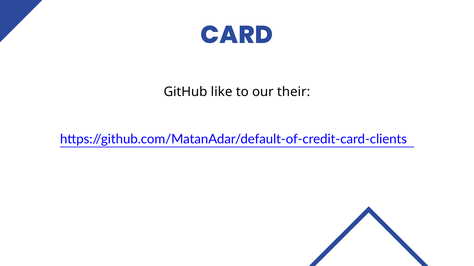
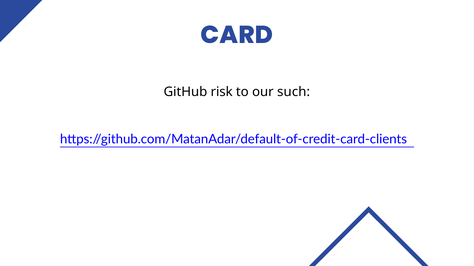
like: like -> risk (222, 92)
their: their -> such (294, 92)
